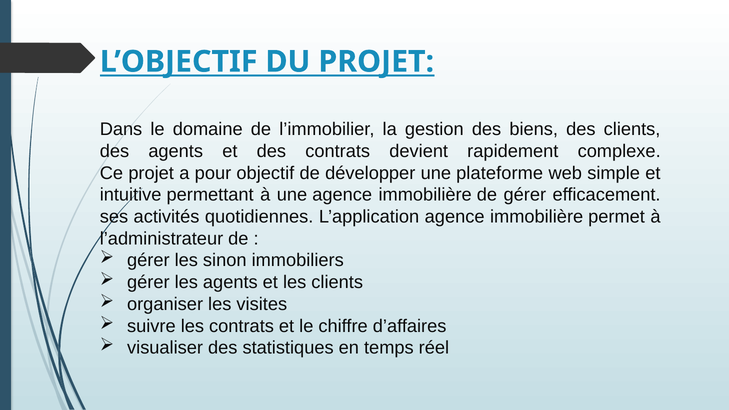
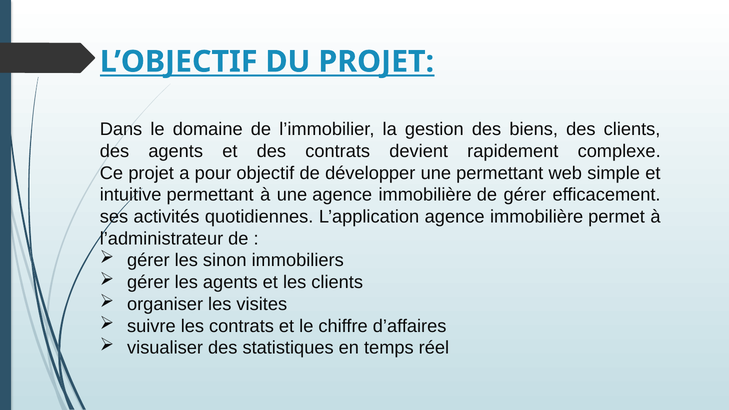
une plateforme: plateforme -> permettant (500, 173)
